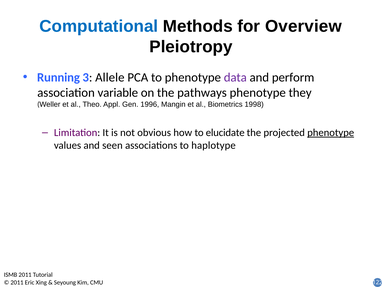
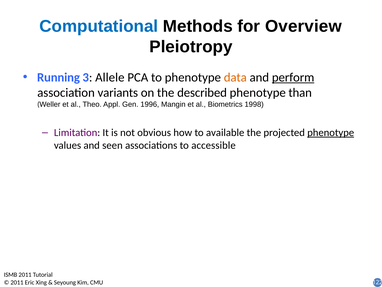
data colour: purple -> orange (235, 77)
perform underline: none -> present (293, 77)
variable: variable -> variants (118, 93)
pathways: pathways -> described (202, 93)
they: they -> than (300, 93)
elucidate: elucidate -> available (225, 132)
haplotype: haplotype -> accessible (214, 145)
